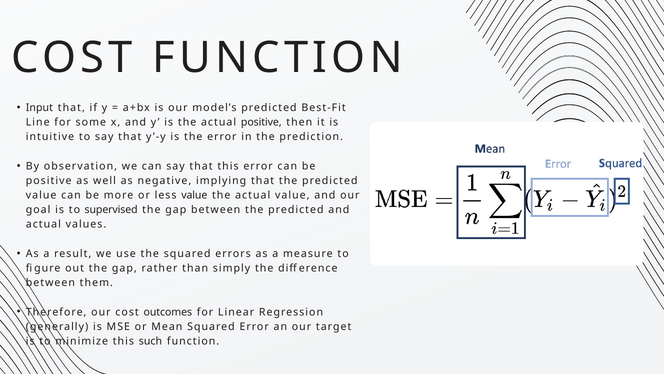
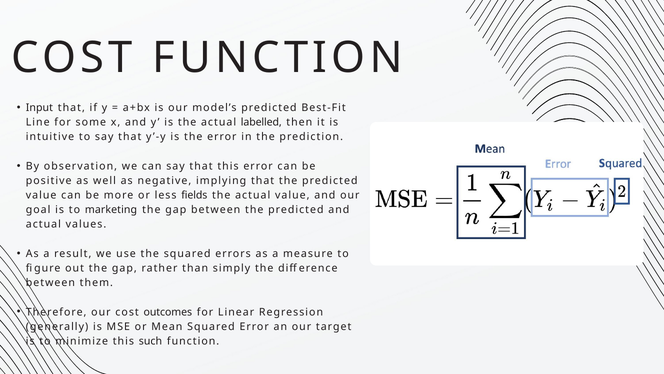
actual positive: positive -> labelled (261, 122)
less value: value -> fields (194, 195)
supervised: supervised -> marketing (111, 210)
